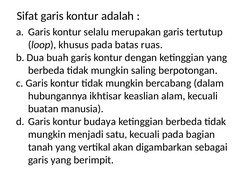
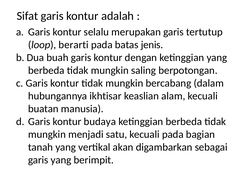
khusus: khusus -> berarti (74, 45)
ruas: ruas -> jenis (152, 45)
